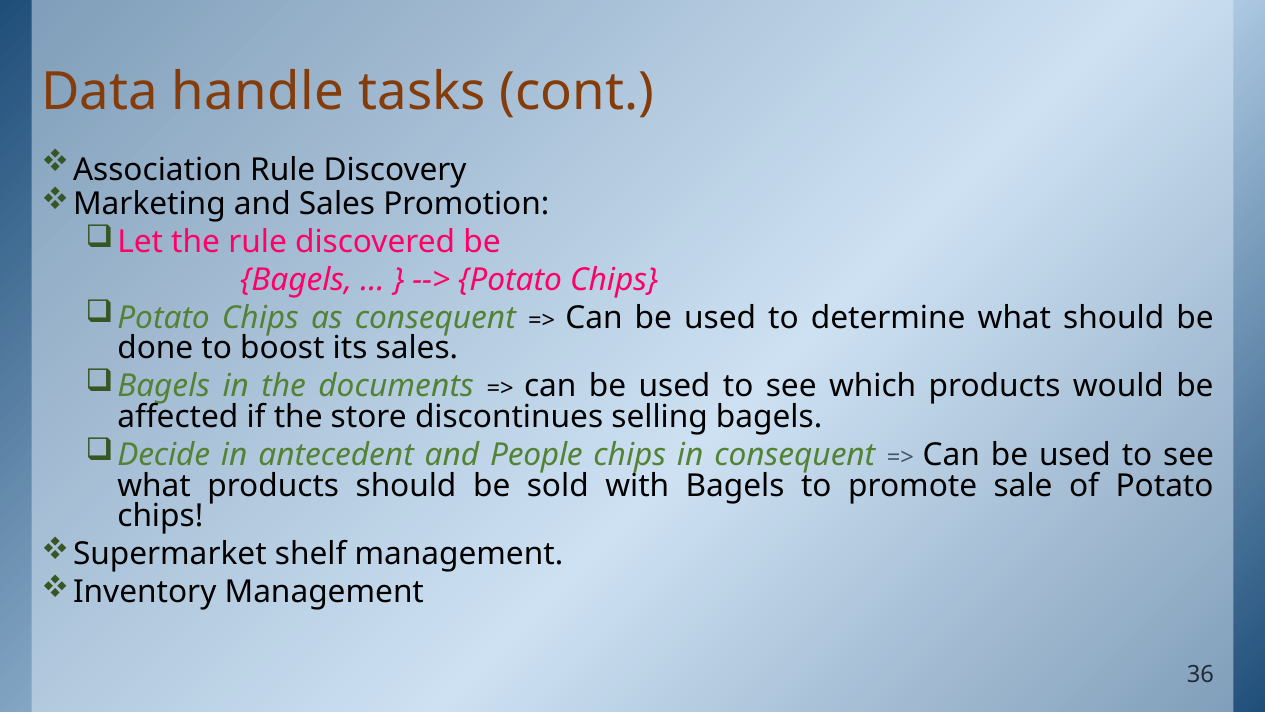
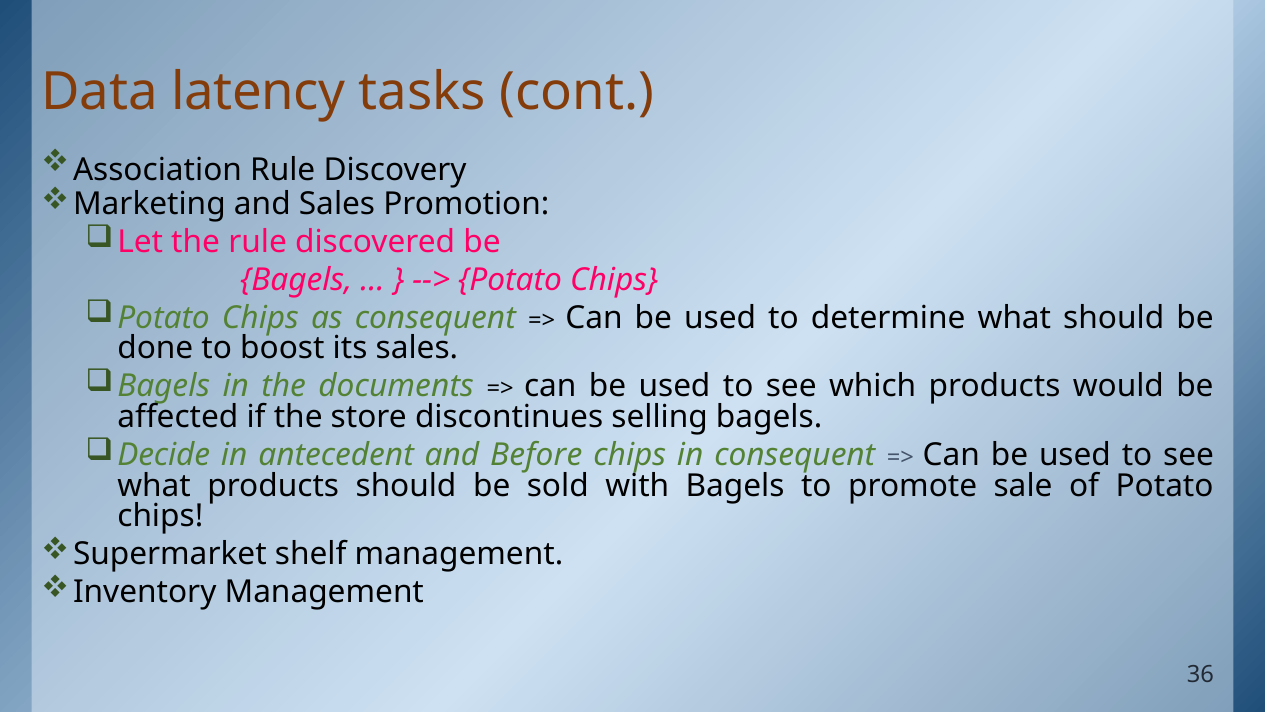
handle: handle -> latency (259, 92)
People: People -> Before (536, 455)
